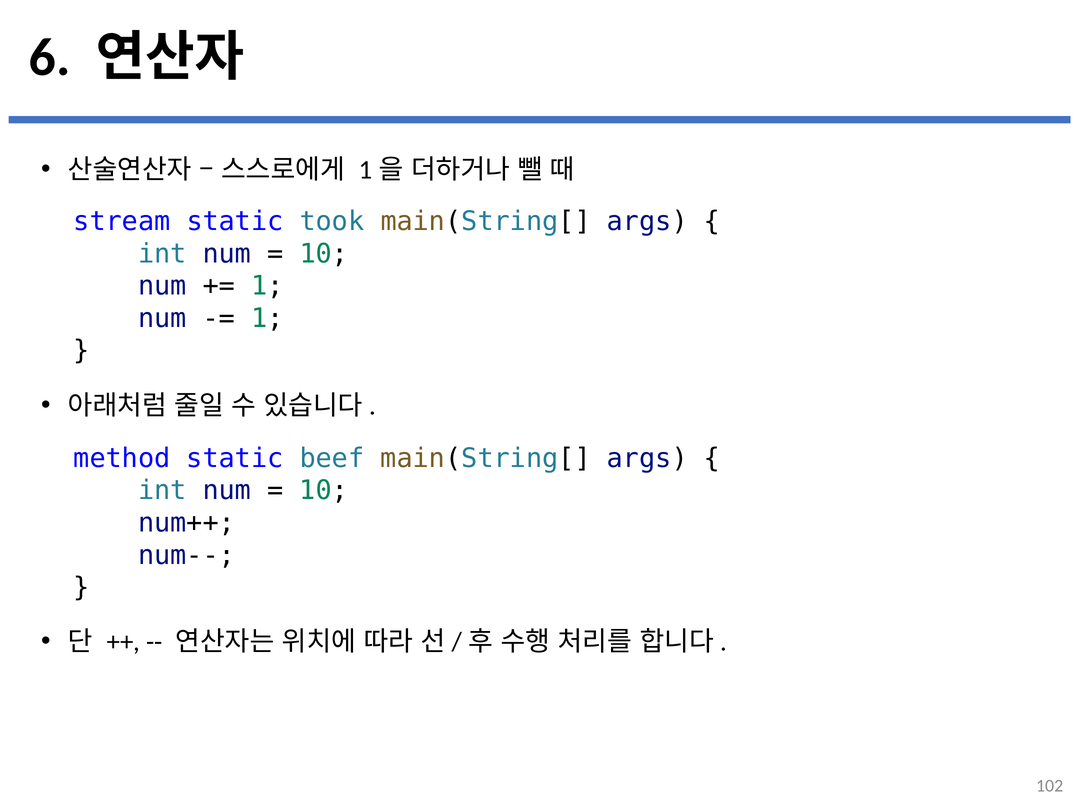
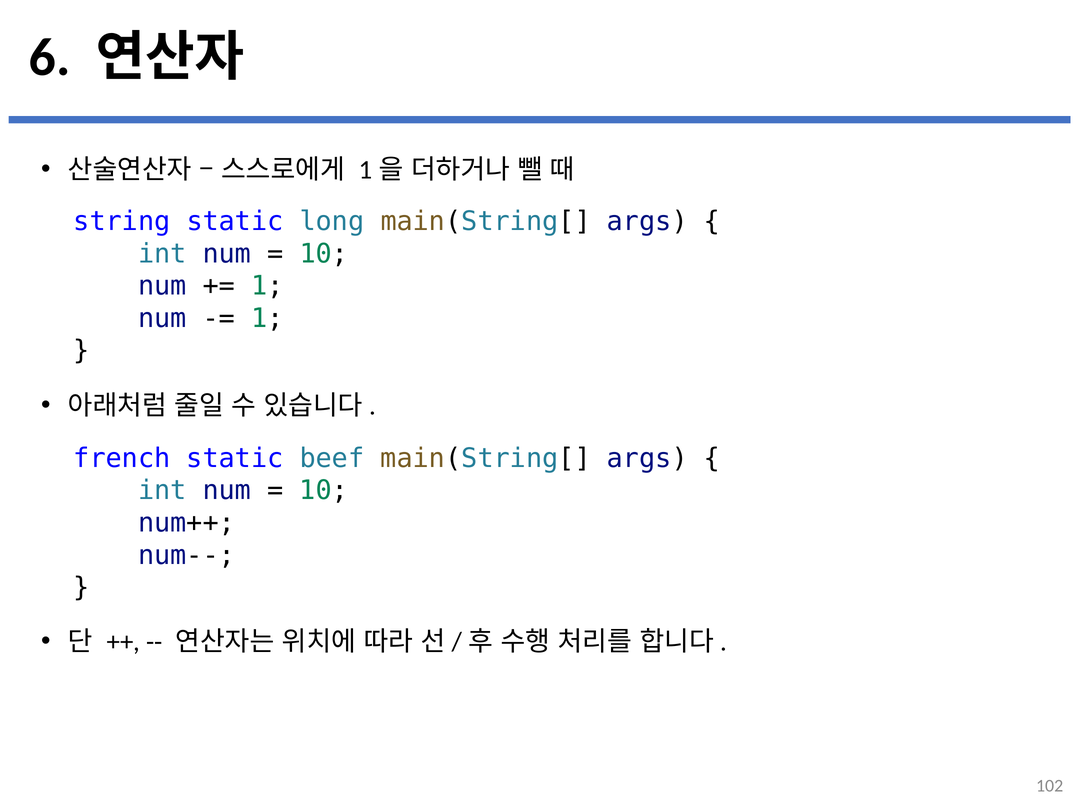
stream: stream -> string (122, 221)
took: took -> long (332, 221)
method: method -> french (122, 458)
